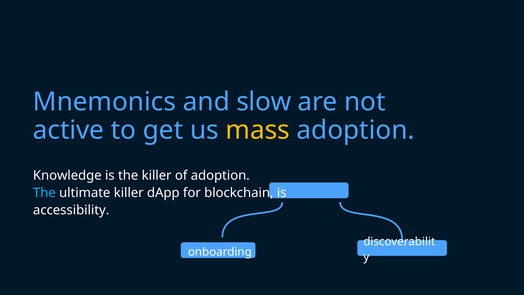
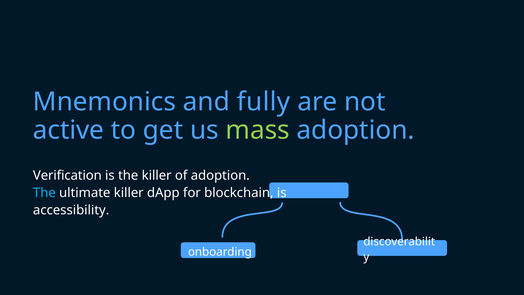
slow: slow -> fully (264, 102)
mass colour: yellow -> light green (258, 130)
Knowledge: Knowledge -> Verification (67, 175)
